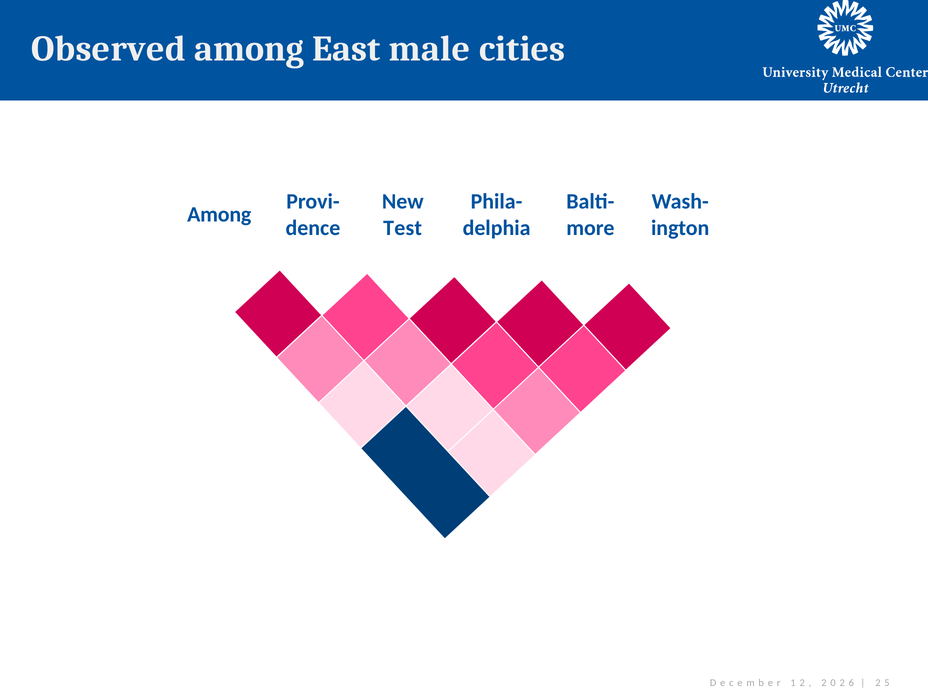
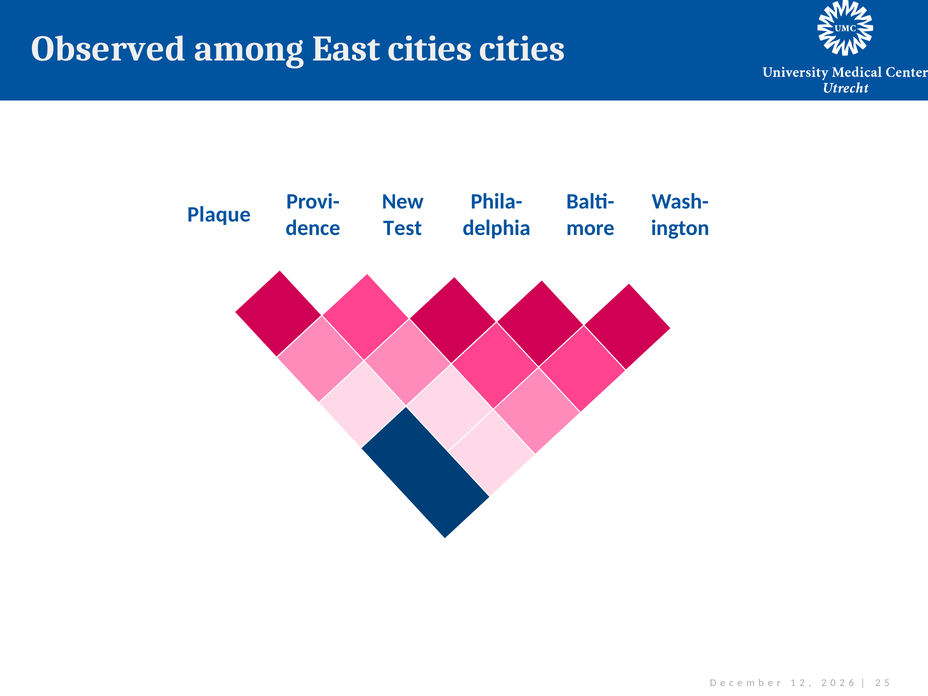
East male: male -> cities (430, 49)
Among: Among -> Plaque (219, 215)
